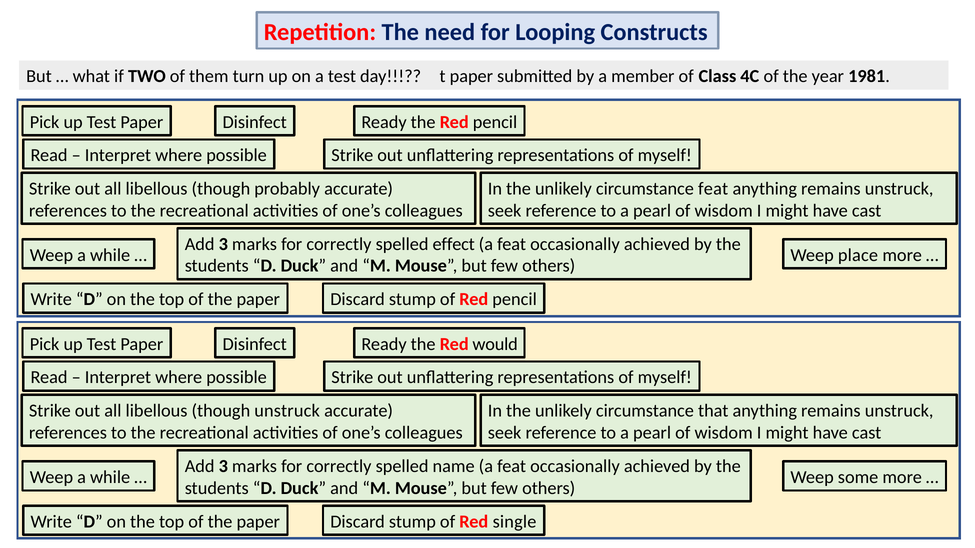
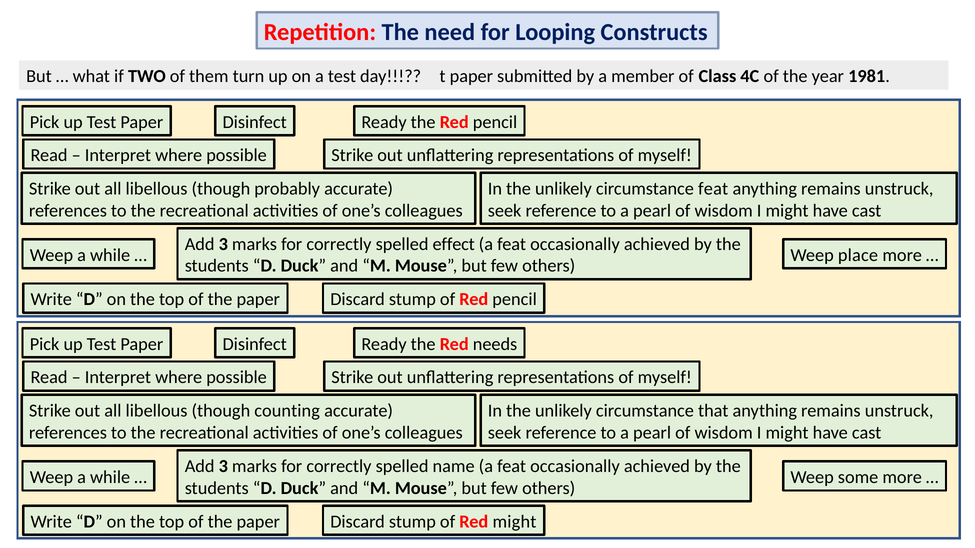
would: would -> needs (495, 344)
though unstruck: unstruck -> counting (287, 411)
Red single: single -> might (515, 522)
